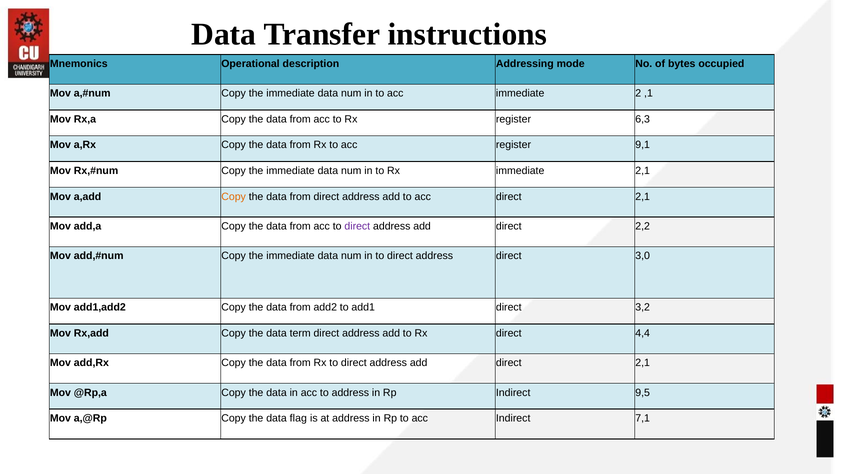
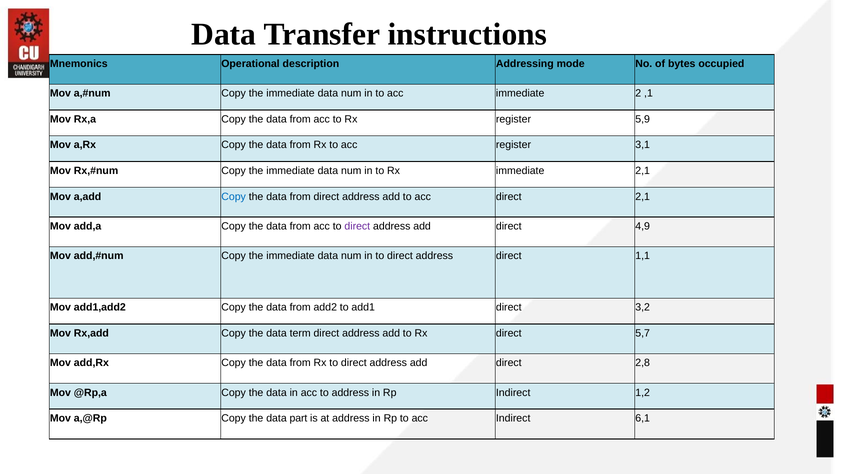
6,3: 6,3 -> 5,9 (643, 119)
9,1: 9,1 -> 3,1 (643, 145)
Copy colour: orange -> blue (234, 196)
2,2: 2,2 -> 4,9 (643, 226)
3,0: 3,0 -> 1,1 (643, 256)
4,4: 4,4 -> 5,7 (643, 333)
add direct 2,1: 2,1 -> 2,8 (643, 363)
9,5: 9,5 -> 1,2 (643, 392)
flag: flag -> part (298, 418)
7,1: 7,1 -> 6,1 (643, 418)
